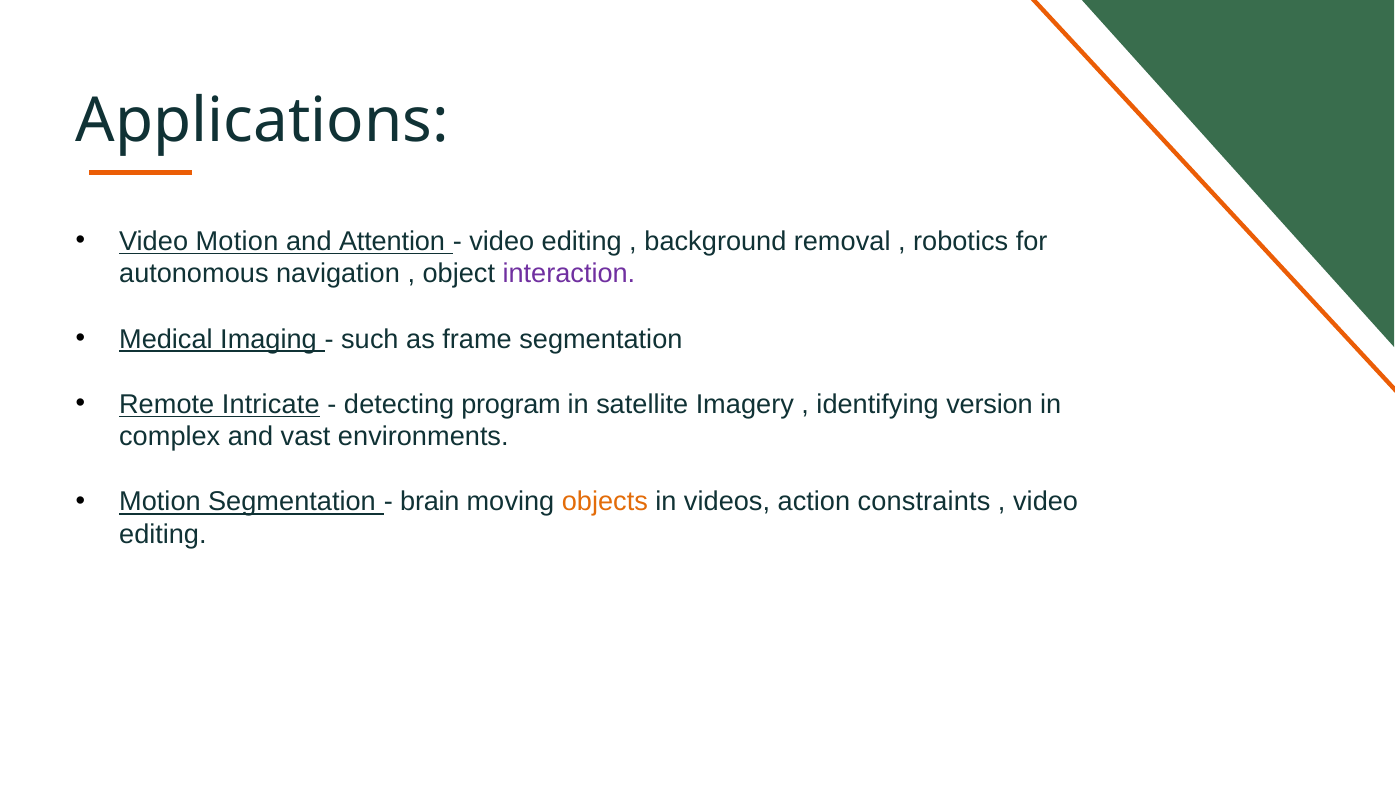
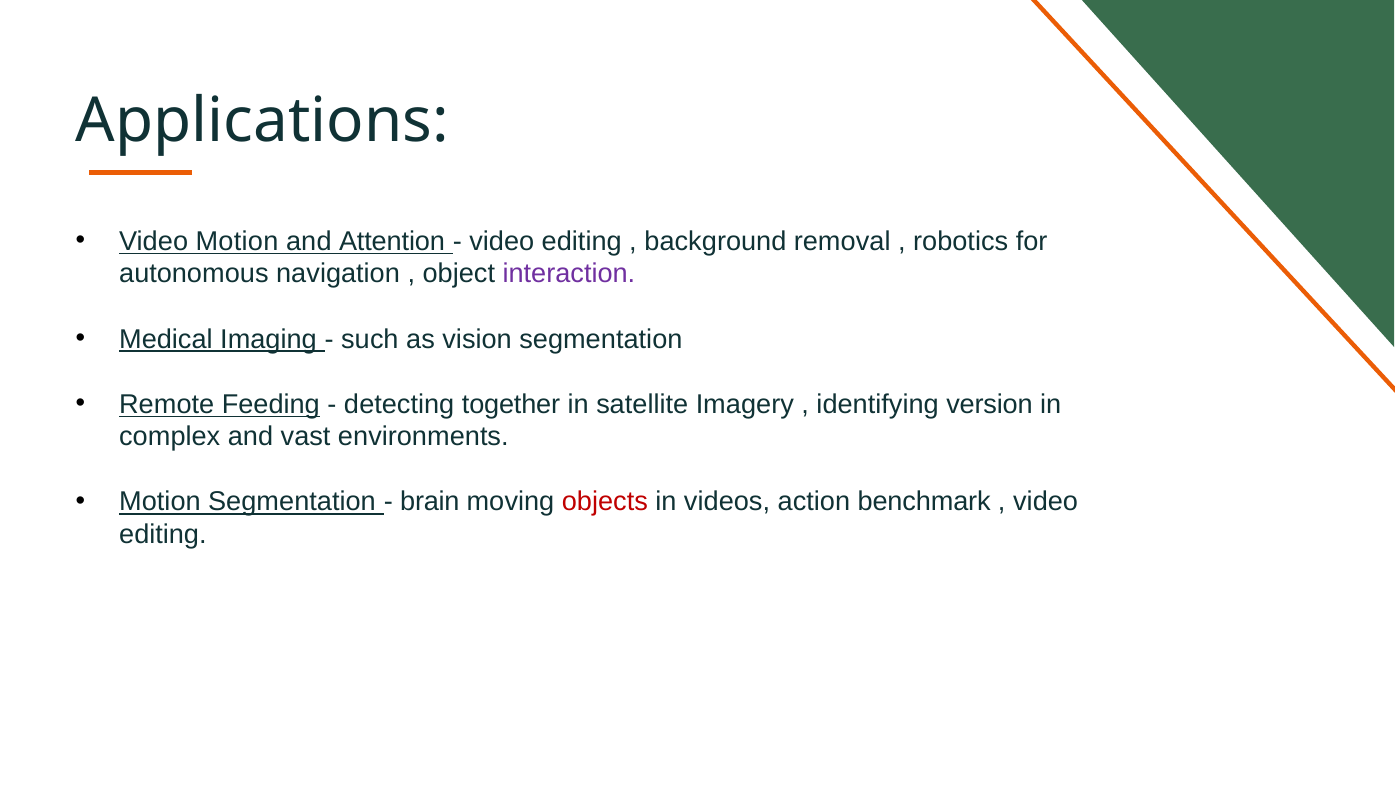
frame: frame -> vision (477, 339)
Intricate: Intricate -> Feeding (271, 404)
program: program -> together (511, 404)
objects colour: orange -> red (605, 502)
constraints: constraints -> benchmark (924, 502)
